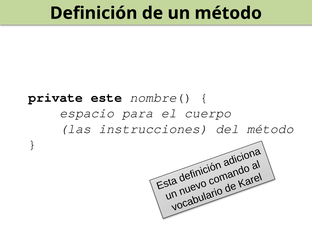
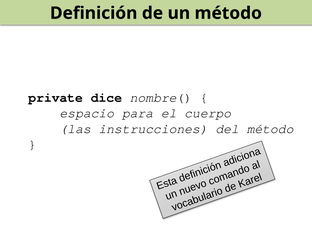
este: este -> dice (106, 98)
